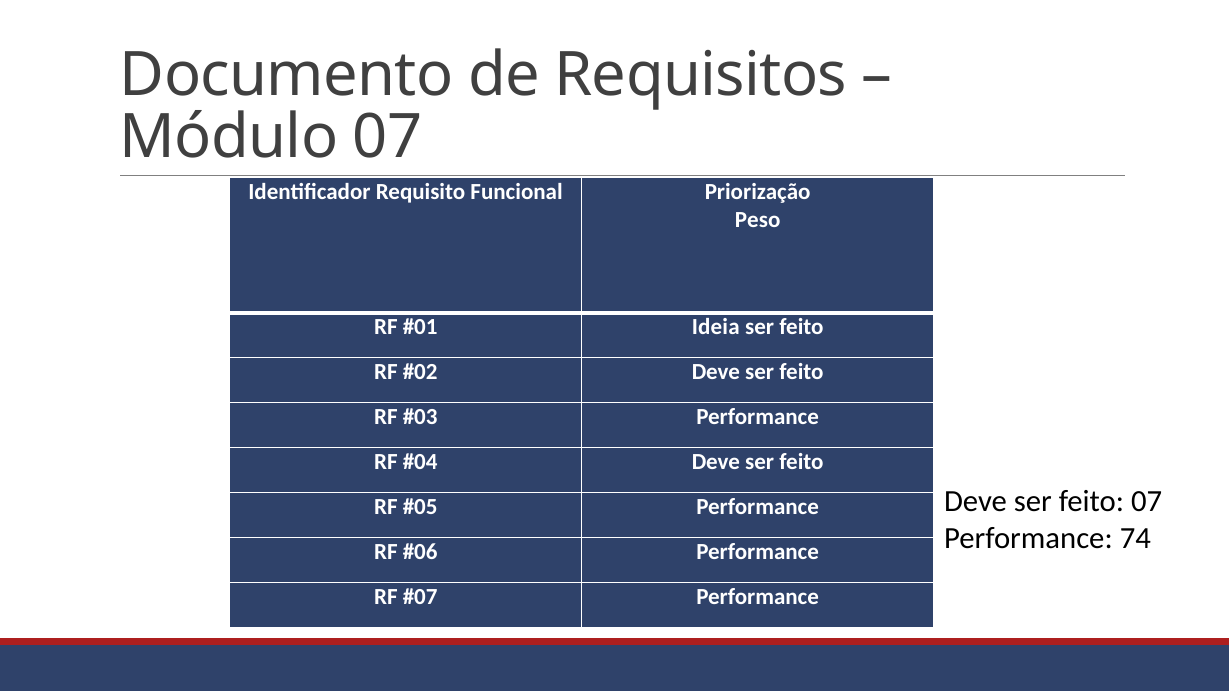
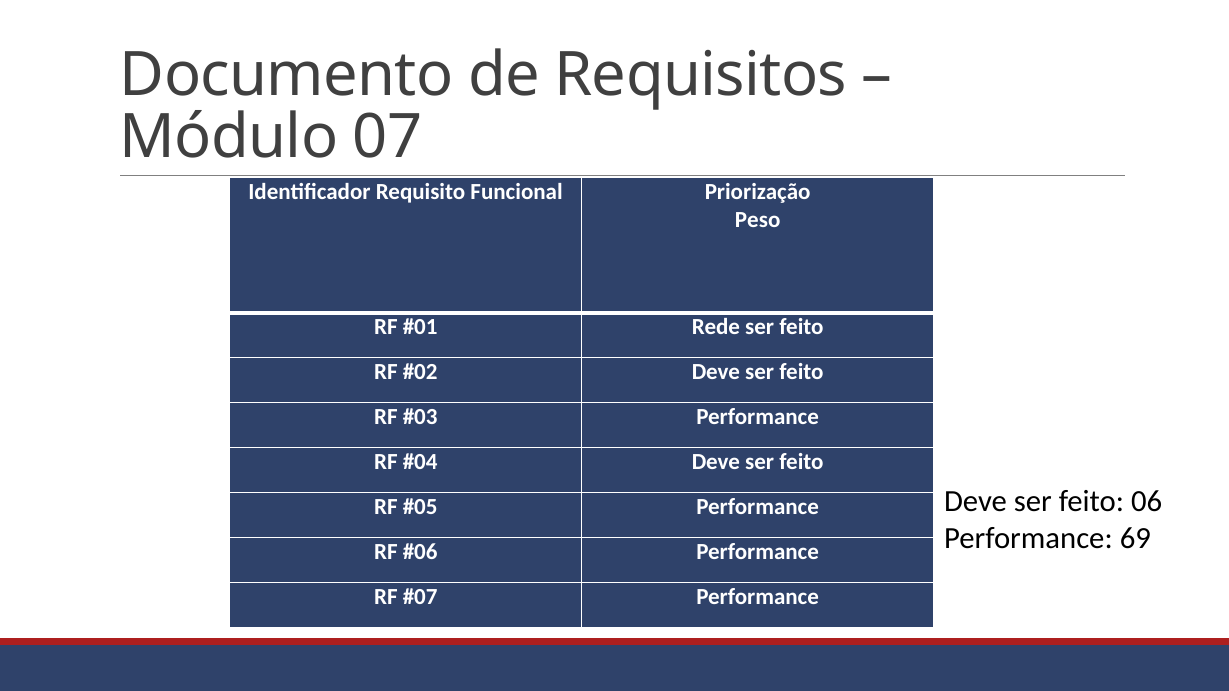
Ideia: Ideia -> Rede (716, 327)
feito 07: 07 -> 06 (1147, 502)
74: 74 -> 69 (1135, 538)
